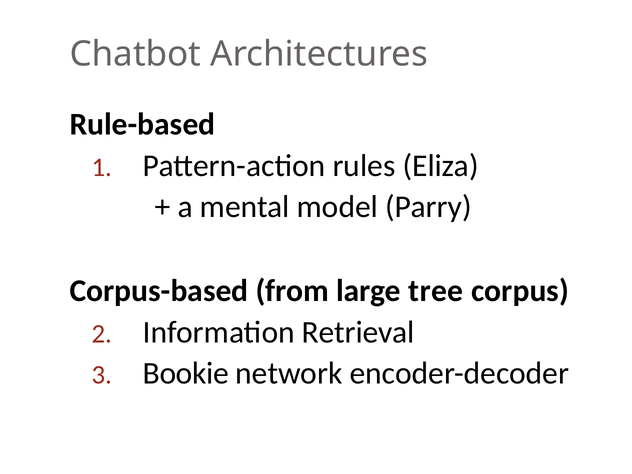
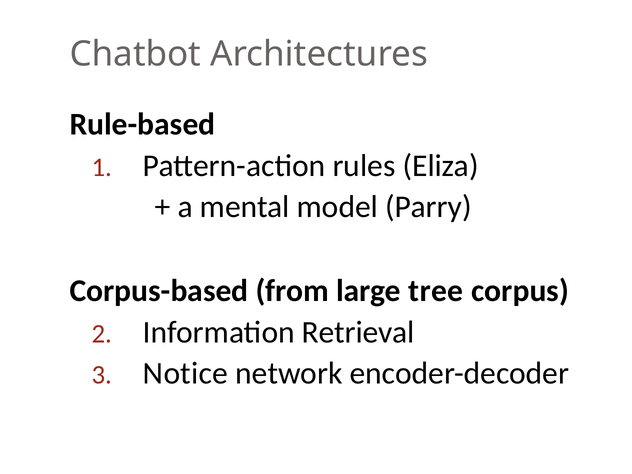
Bookie: Bookie -> Notice (185, 373)
